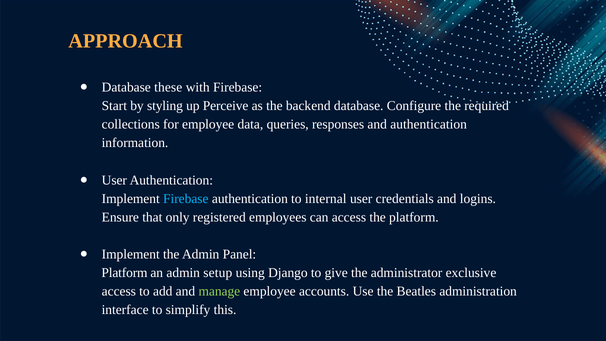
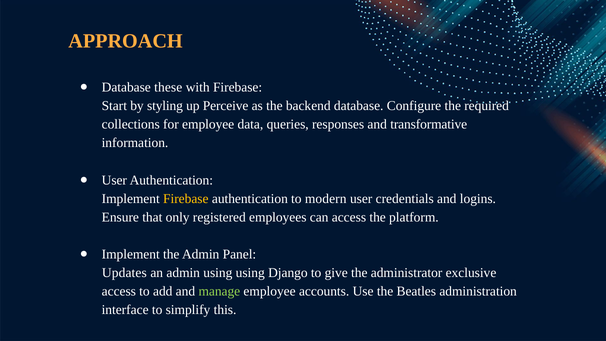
and authentication: authentication -> transformative (429, 124)
Firebase colour: light blue -> yellow (186, 199)
internal: internal -> modern (326, 199)
Platform: Platform -> Updates (124, 273)
admin setup: setup -> using (218, 273)
